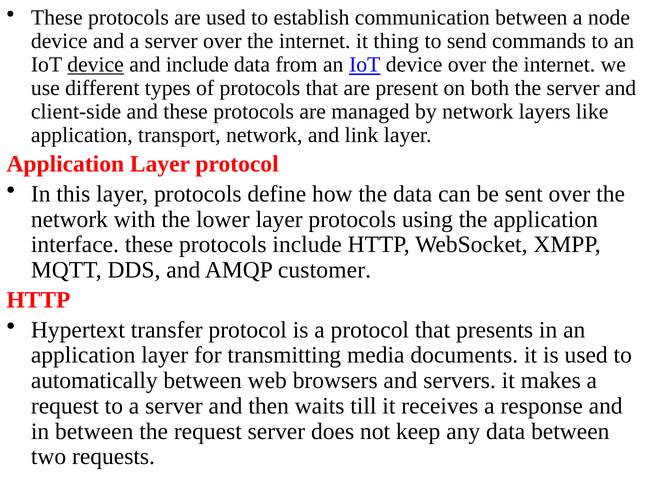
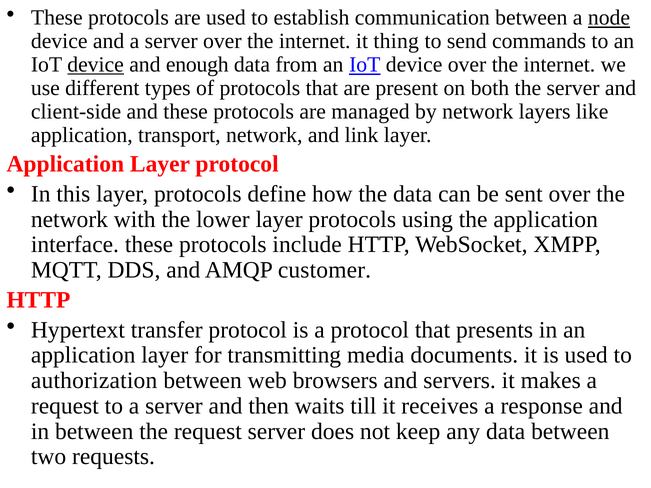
node underline: none -> present (609, 18)
and include: include -> enough (197, 65)
automatically: automatically -> authorization (94, 381)
